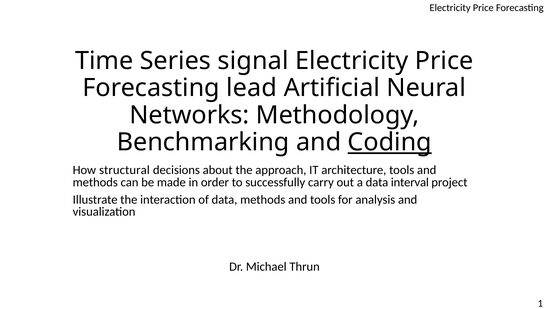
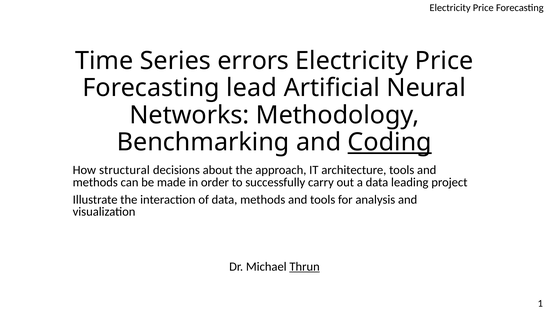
signal: signal -> errors (253, 61)
interval: interval -> leading (410, 182)
Thrun underline: none -> present (305, 266)
